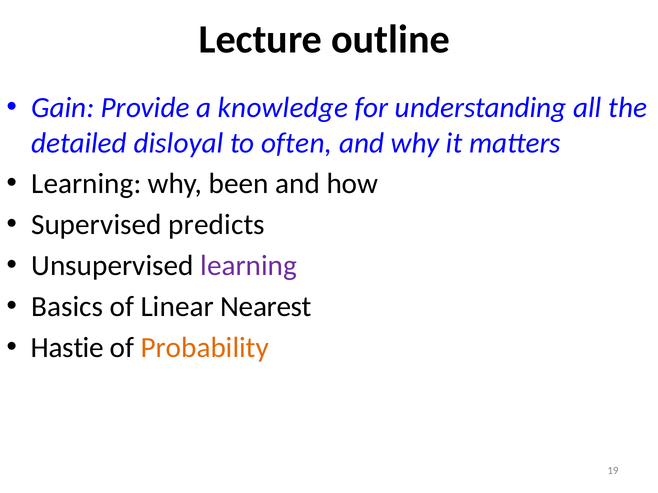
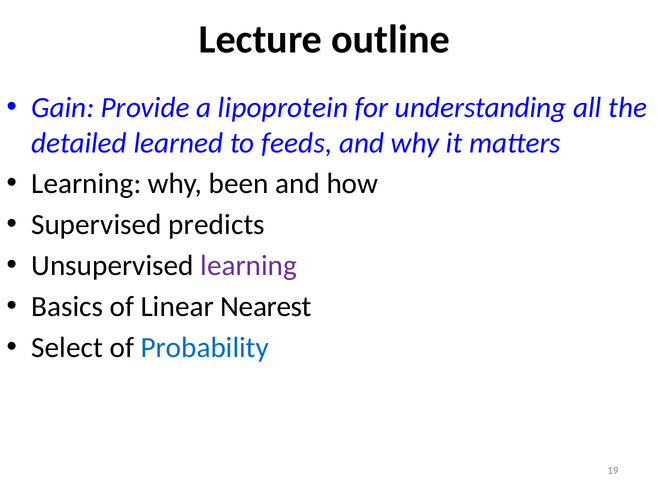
knowledge: knowledge -> lipoprotein (283, 108)
disloyal: disloyal -> learned (179, 143)
often: often -> feeds (297, 143)
Hastie: Hastie -> Select (67, 348)
Probability colour: orange -> blue (205, 348)
